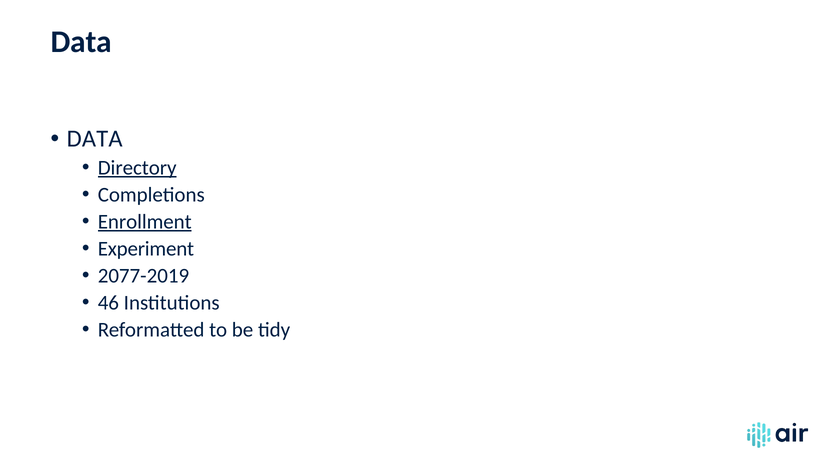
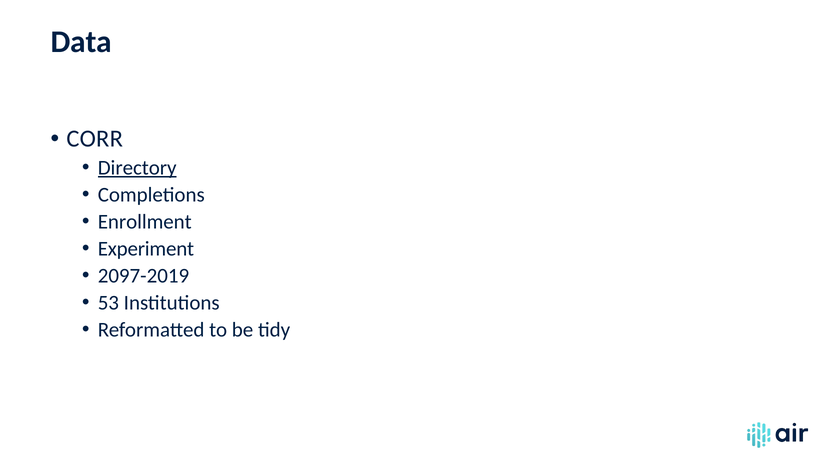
DATA: DATA -> CORR (95, 139)
Enrollment underline: present -> none (145, 222)
2077-2019: 2077-2019 -> 2097-2019 (143, 276)
46: 46 -> 53 (108, 303)
